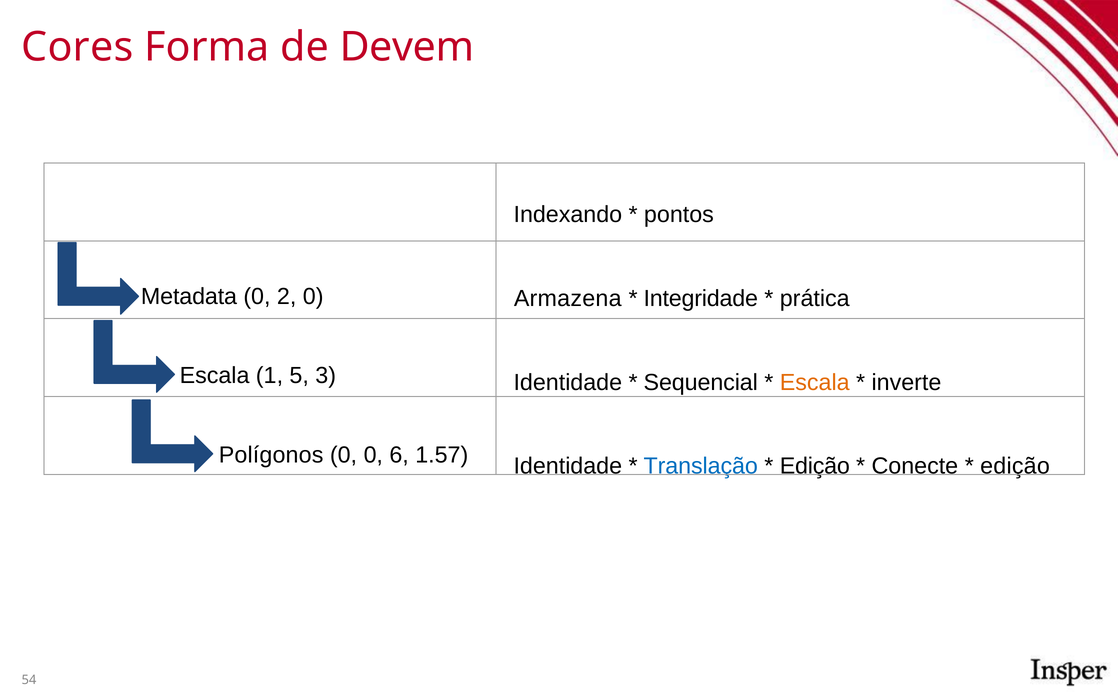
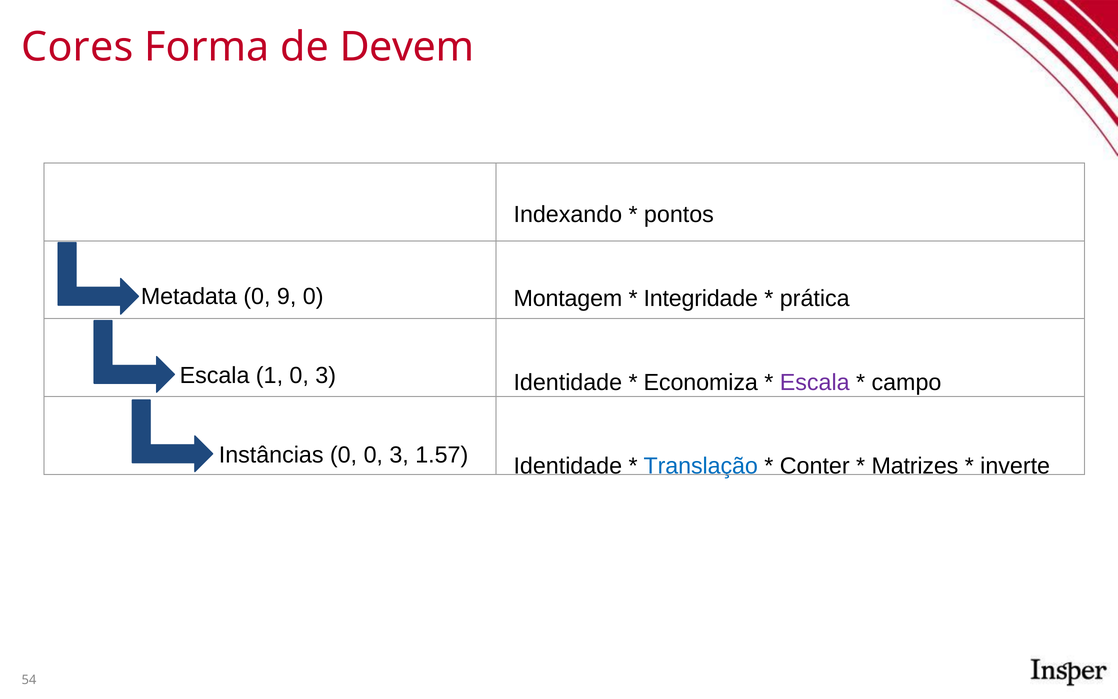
2: 2 -> 9 (287, 297)
Armazena: Armazena -> Montagem (568, 299)
1 5: 5 -> 0 (299, 376)
Sequencial: Sequencial -> Economiza (701, 382)
Escala colour: orange -> purple (815, 382)
inverte: inverte -> campo (906, 382)
Polígonos: Polígonos -> Instâncias (271, 455)
0 0 6: 6 -> 3 (399, 455)
Edição: Edição -> Conter (815, 466)
Conecte: Conecte -> Matrizes (915, 466)
edição: edição -> inverte (1015, 466)
